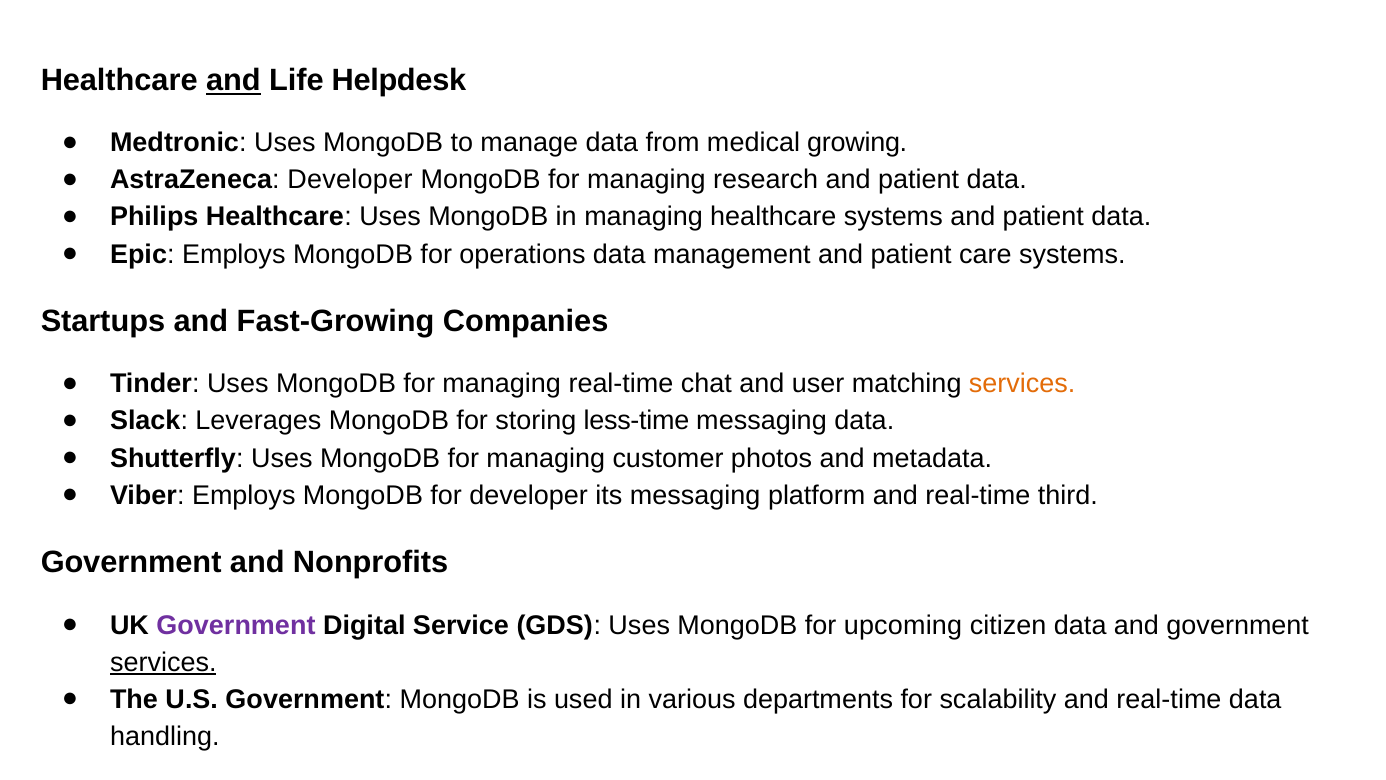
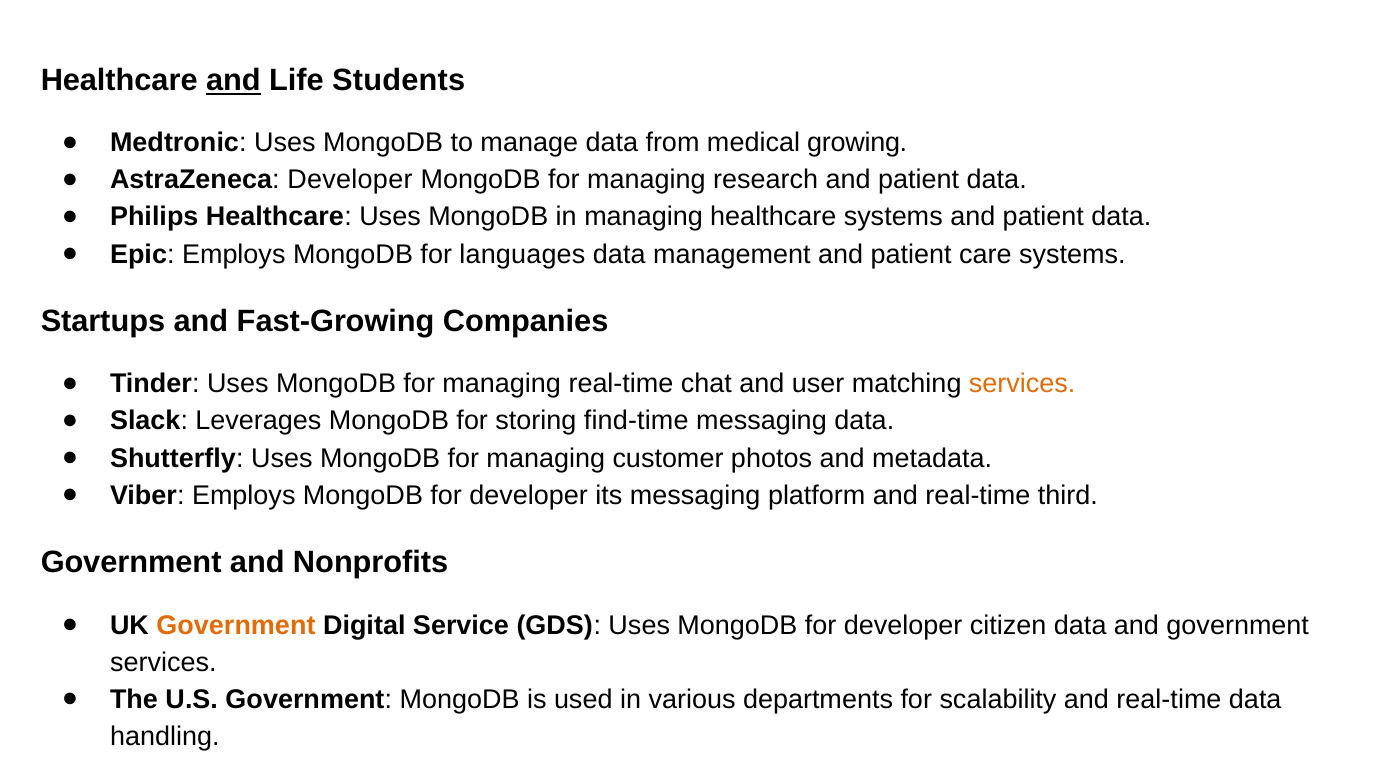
Helpdesk: Helpdesk -> Students (399, 80)
operations: operations -> languages (522, 254)
less-time: less-time -> find-time (636, 421)
Government colour: purple -> orange (236, 625)
Uses MongoDB for upcoming: upcoming -> developer (903, 625)
services underline: present -> none (163, 662)
